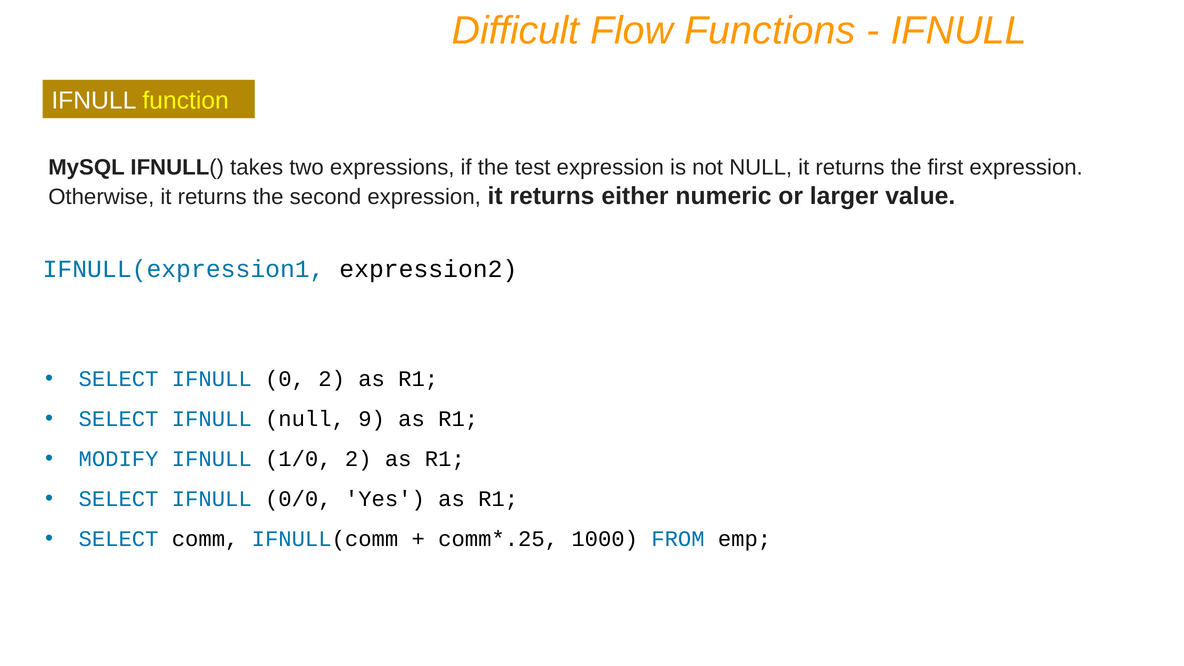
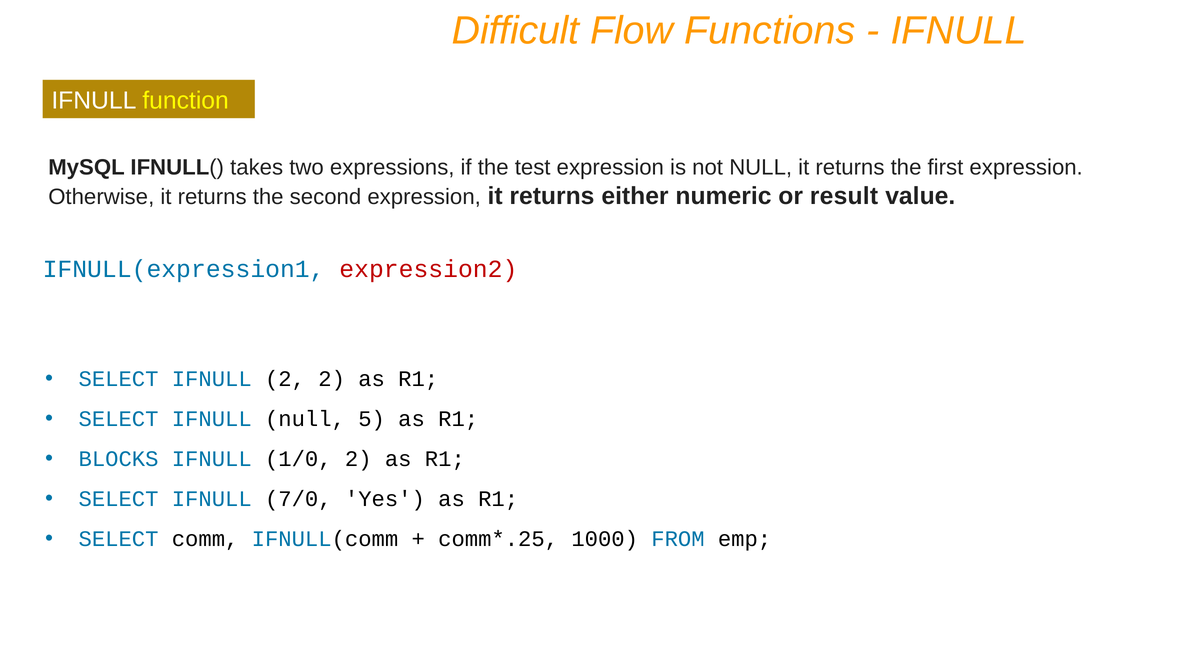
larger: larger -> result (844, 196)
expression2 colour: black -> red (428, 269)
IFNULL 0: 0 -> 2 (285, 379)
9: 9 -> 5 (372, 419)
MODIFY: MODIFY -> BLOCKS (119, 459)
0/0: 0/0 -> 7/0 (298, 499)
